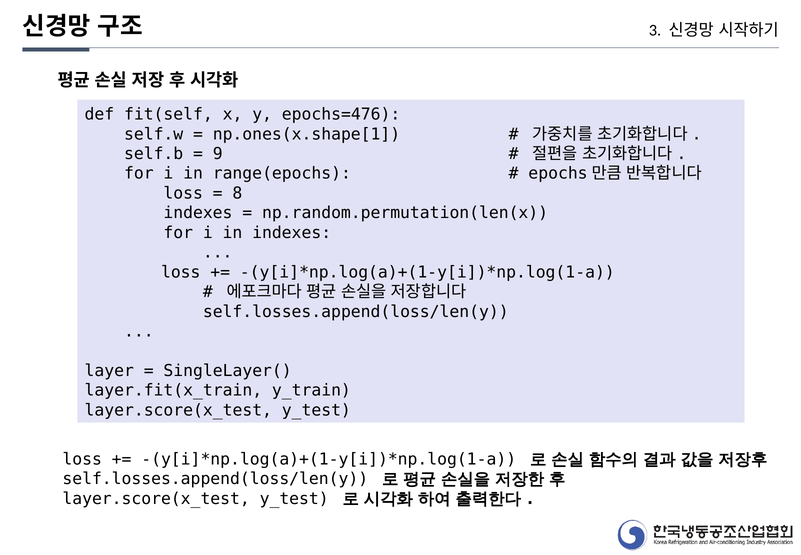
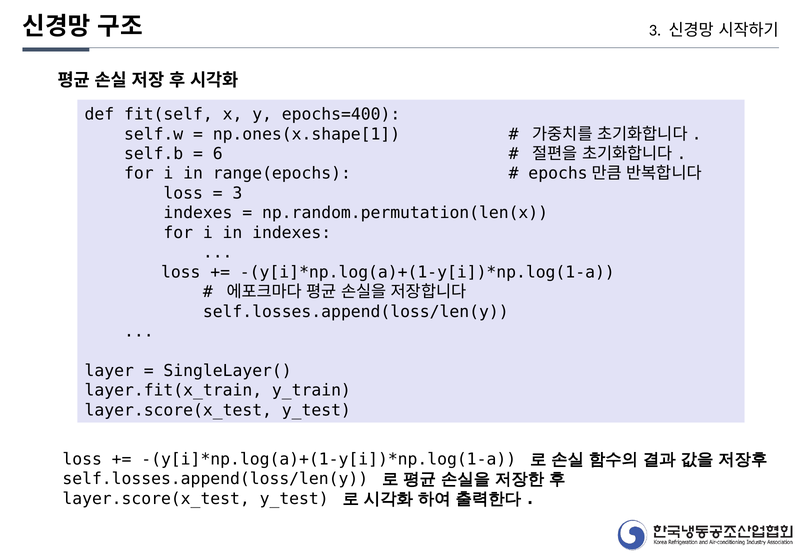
epochs=476: epochs=476 -> epochs=400 (341, 114)
9: 9 -> 6 (218, 154)
8: 8 -> 3 (237, 193)
